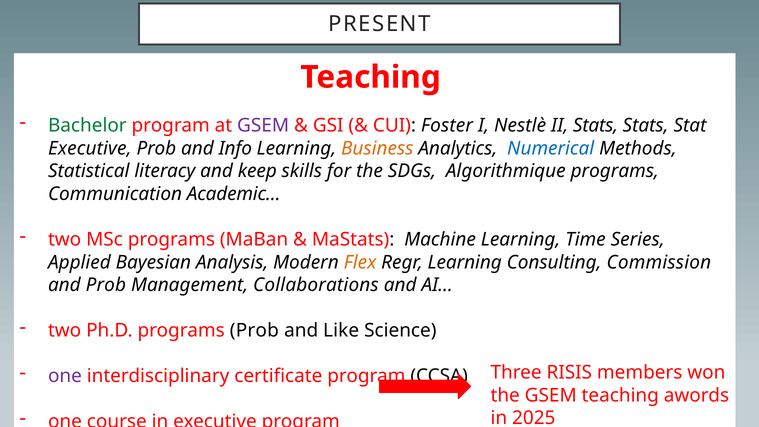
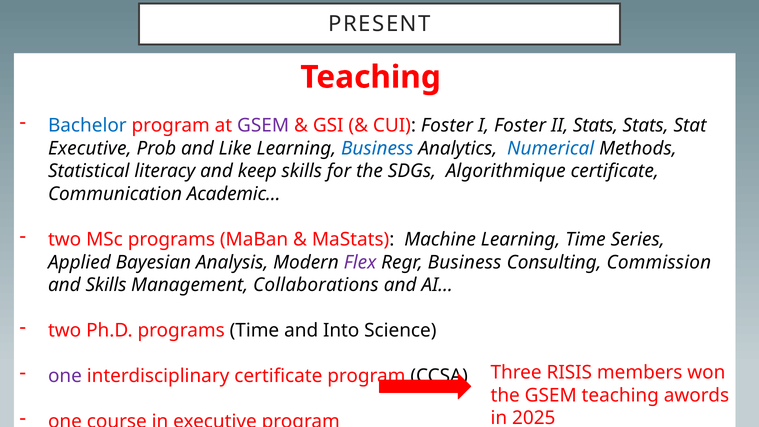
Bachelor colour: green -> blue (87, 126)
I Nestlè: Nestlè -> Foster (520, 126)
Info: Info -> Like (235, 148)
Business colour: orange -> blue (377, 148)
Algorithmique programs: programs -> certificate (615, 171)
Flex colour: orange -> purple (360, 262)
Regr Learning: Learning -> Business (465, 262)
and Prob: Prob -> Skills (106, 285)
programs Prob: Prob -> Time (254, 331)
Like: Like -> Into (341, 331)
